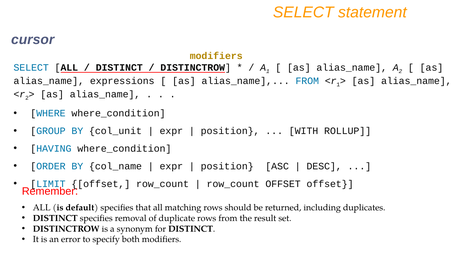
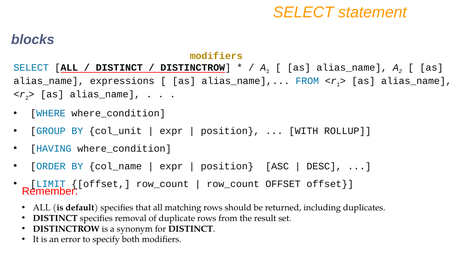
cursor: cursor -> blocks (33, 40)
